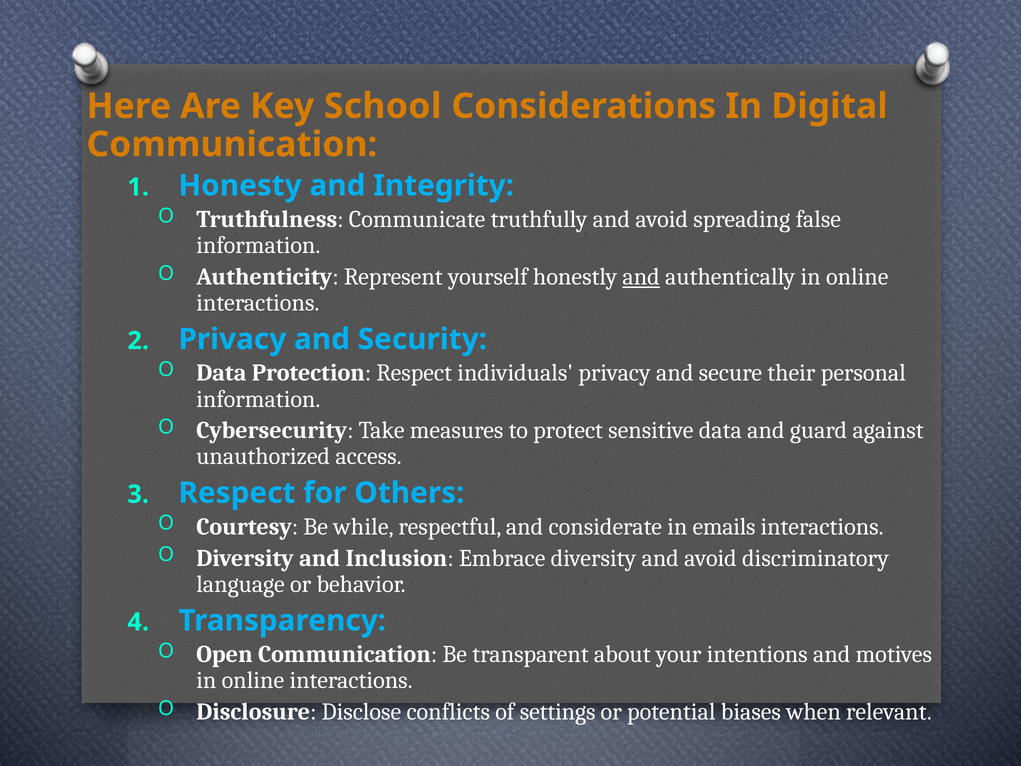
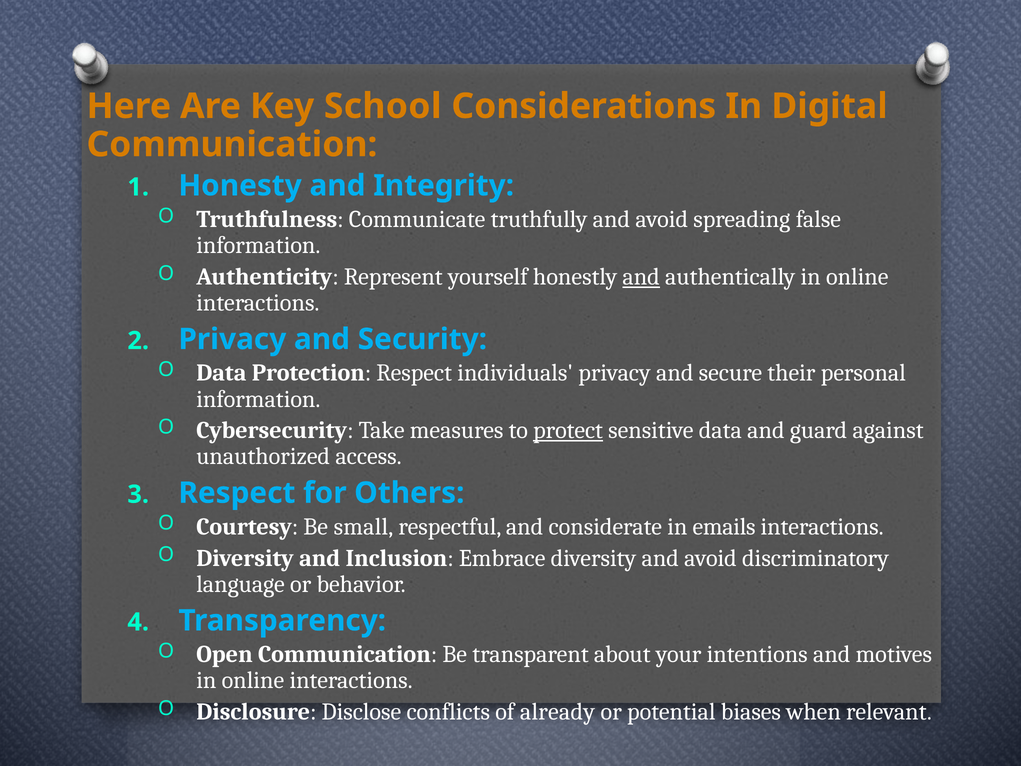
protect underline: none -> present (568, 430)
while: while -> small (363, 526)
settings: settings -> already (557, 712)
